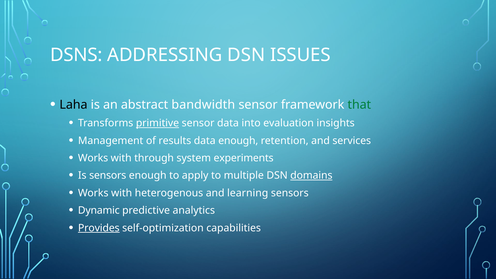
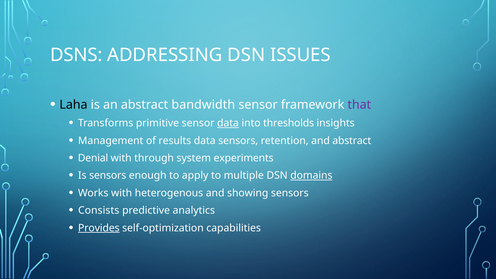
that colour: green -> purple (359, 105)
primitive underline: present -> none (158, 123)
data underline: none -> present (228, 123)
evaluation: evaluation -> thresholds (289, 123)
data enough: enough -> sensors (238, 141)
and services: services -> abstract (352, 141)
Works: Works -> Denial (93, 158)
learning: learning -> showing (248, 193)
Dynamic: Dynamic -> Consists (99, 211)
